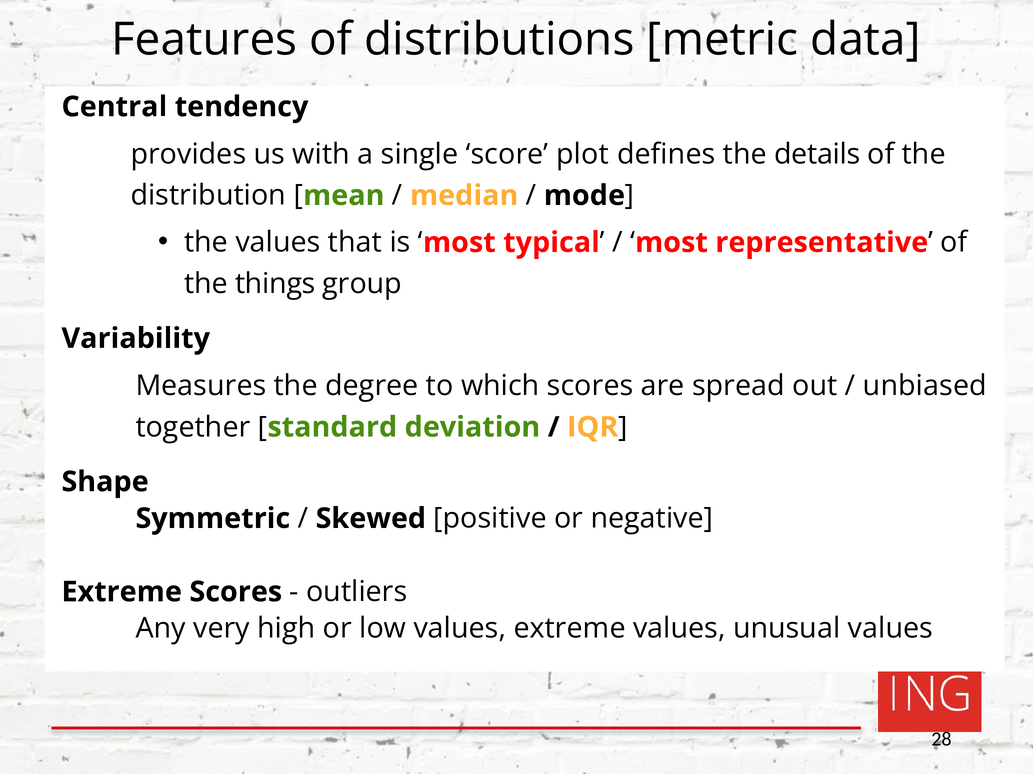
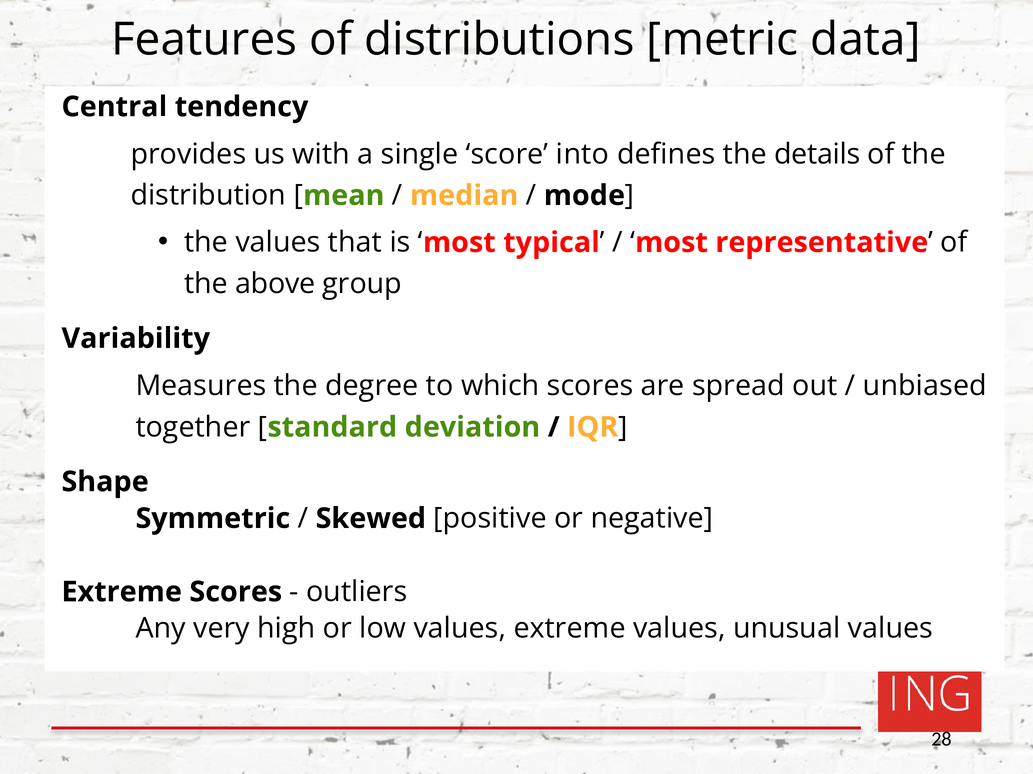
plot: plot -> into (583, 154)
things: things -> above (275, 284)
